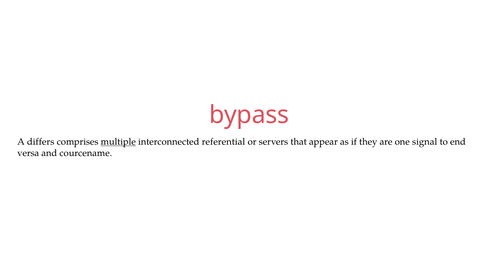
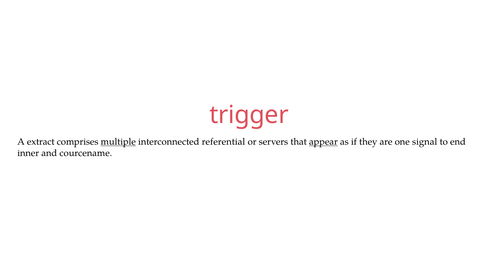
bypass: bypass -> trigger (249, 115)
differs: differs -> extract (41, 142)
appear underline: none -> present (323, 142)
versa: versa -> inner (28, 153)
